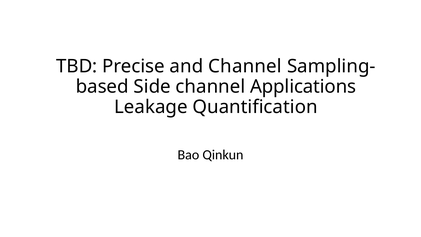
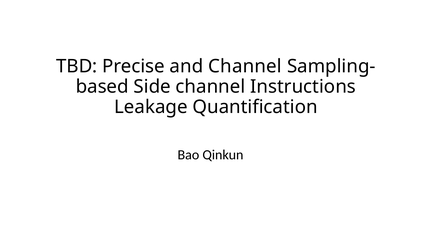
Applications: Applications -> Instructions (303, 87)
